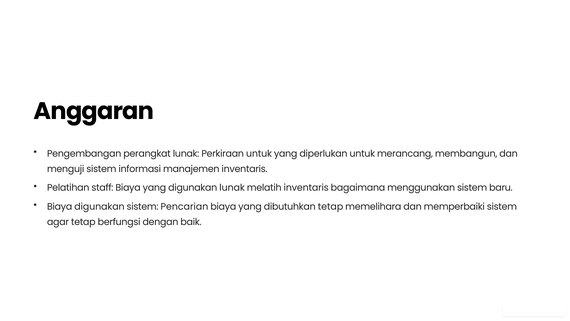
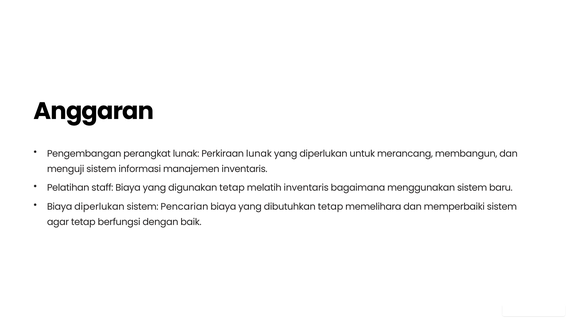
Perkiraan untuk: untuk -> lunak (259, 153)
digunakan lunak: lunak -> tetap (232, 188)
Biaya digunakan: digunakan -> diperlukan (99, 206)
